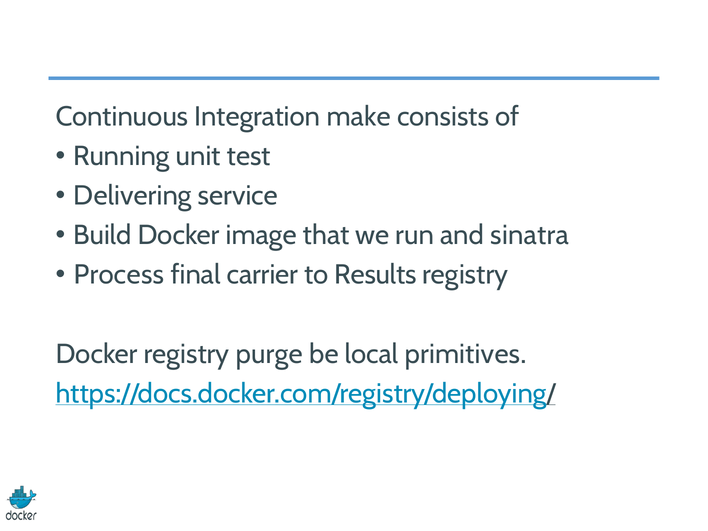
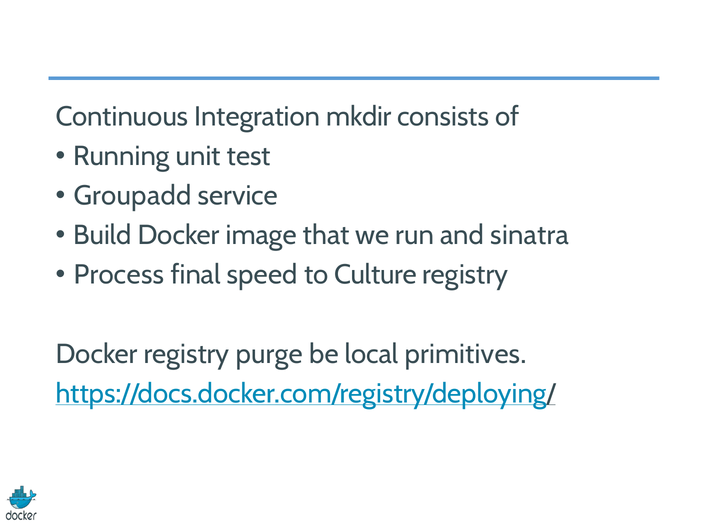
make: make -> mkdir (359, 116)
Delivering: Delivering -> Groupadd (132, 196)
carrier: carrier -> speed (262, 275)
Results: Results -> Culture (376, 275)
